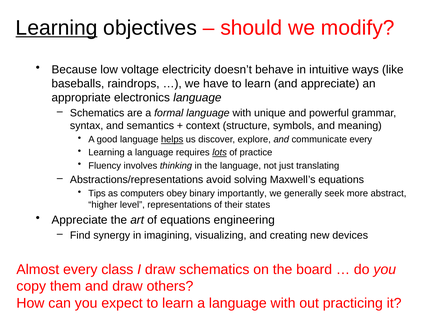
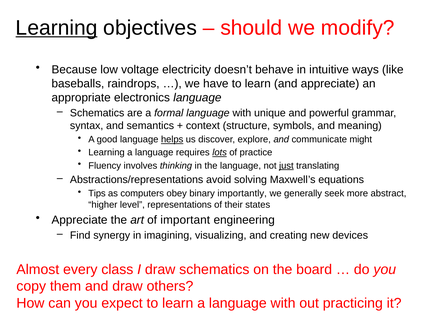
communicate every: every -> might (361, 139)
just underline: none -> present (286, 166)
of equations: equations -> important (185, 220)
